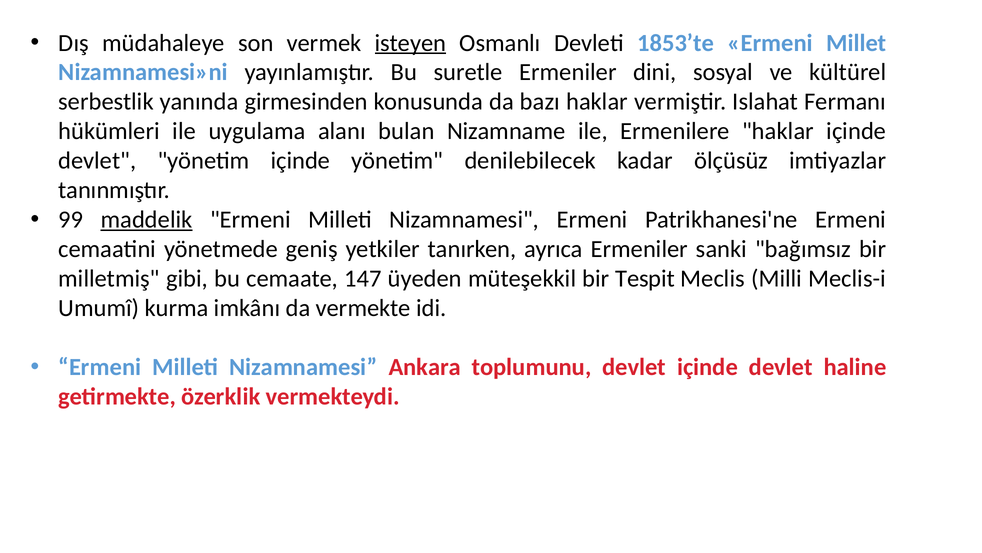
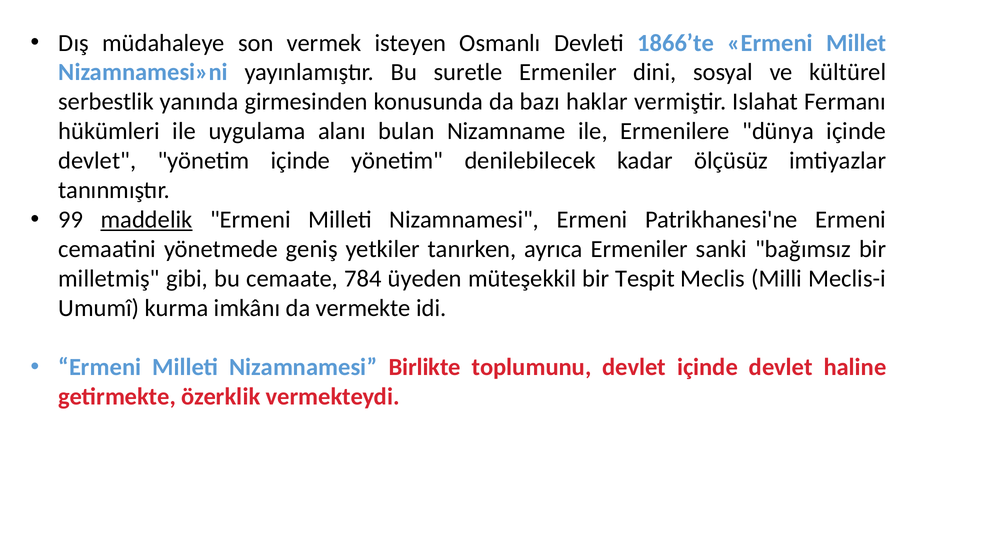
isteyen underline: present -> none (410, 43)
1853’te: 1853’te -> 1866’te (676, 43)
Ermenilere haklar: haklar -> dünya (778, 131)
147: 147 -> 784 (363, 279)
Ankara: Ankara -> Birlikte (425, 367)
